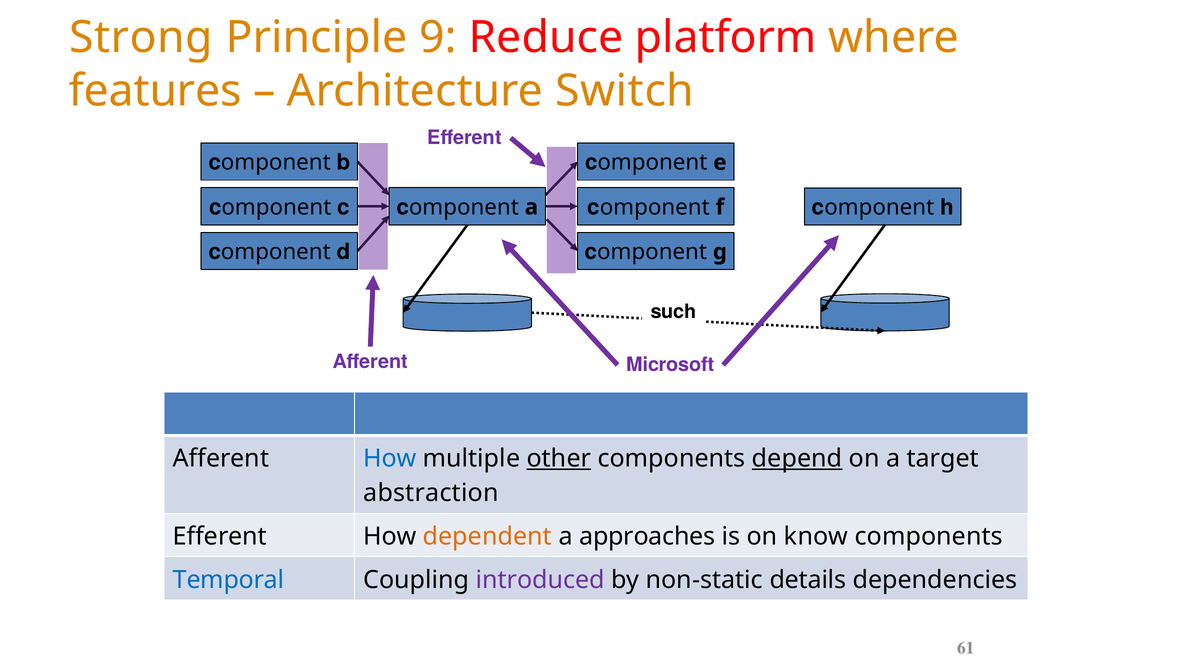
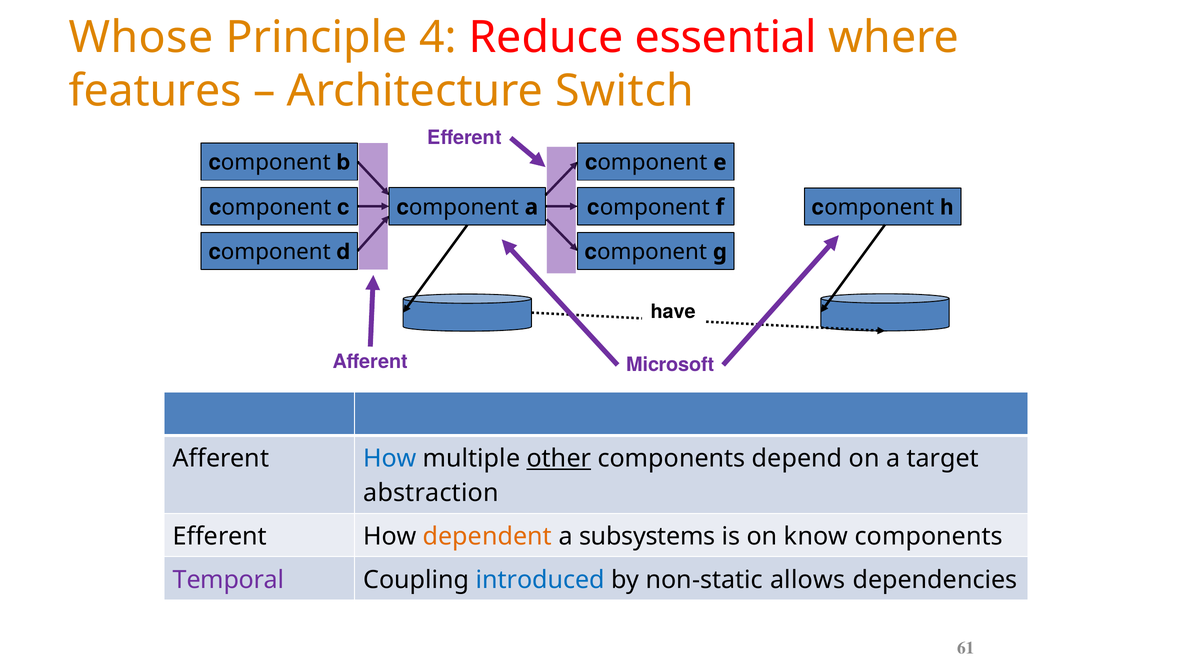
Strong: Strong -> Whose (141, 37)
9: 9 -> 4 (438, 37)
platform: platform -> essential (726, 37)
such: such -> have (673, 312)
depend underline: present -> none (797, 459)
approaches: approaches -> subsystems (647, 537)
Temporal colour: blue -> purple (229, 580)
introduced colour: purple -> blue (540, 580)
details: details -> allows (808, 580)
